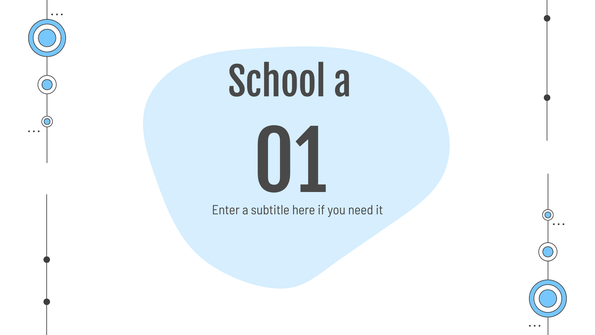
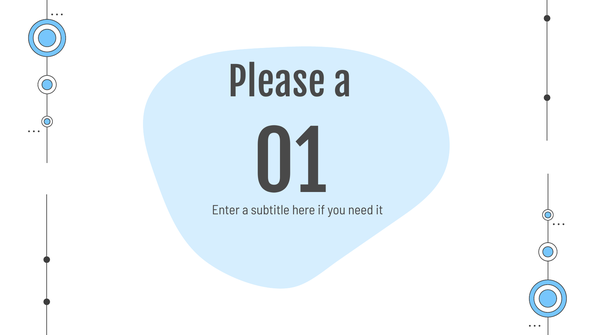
School: School -> Please (277, 84)
